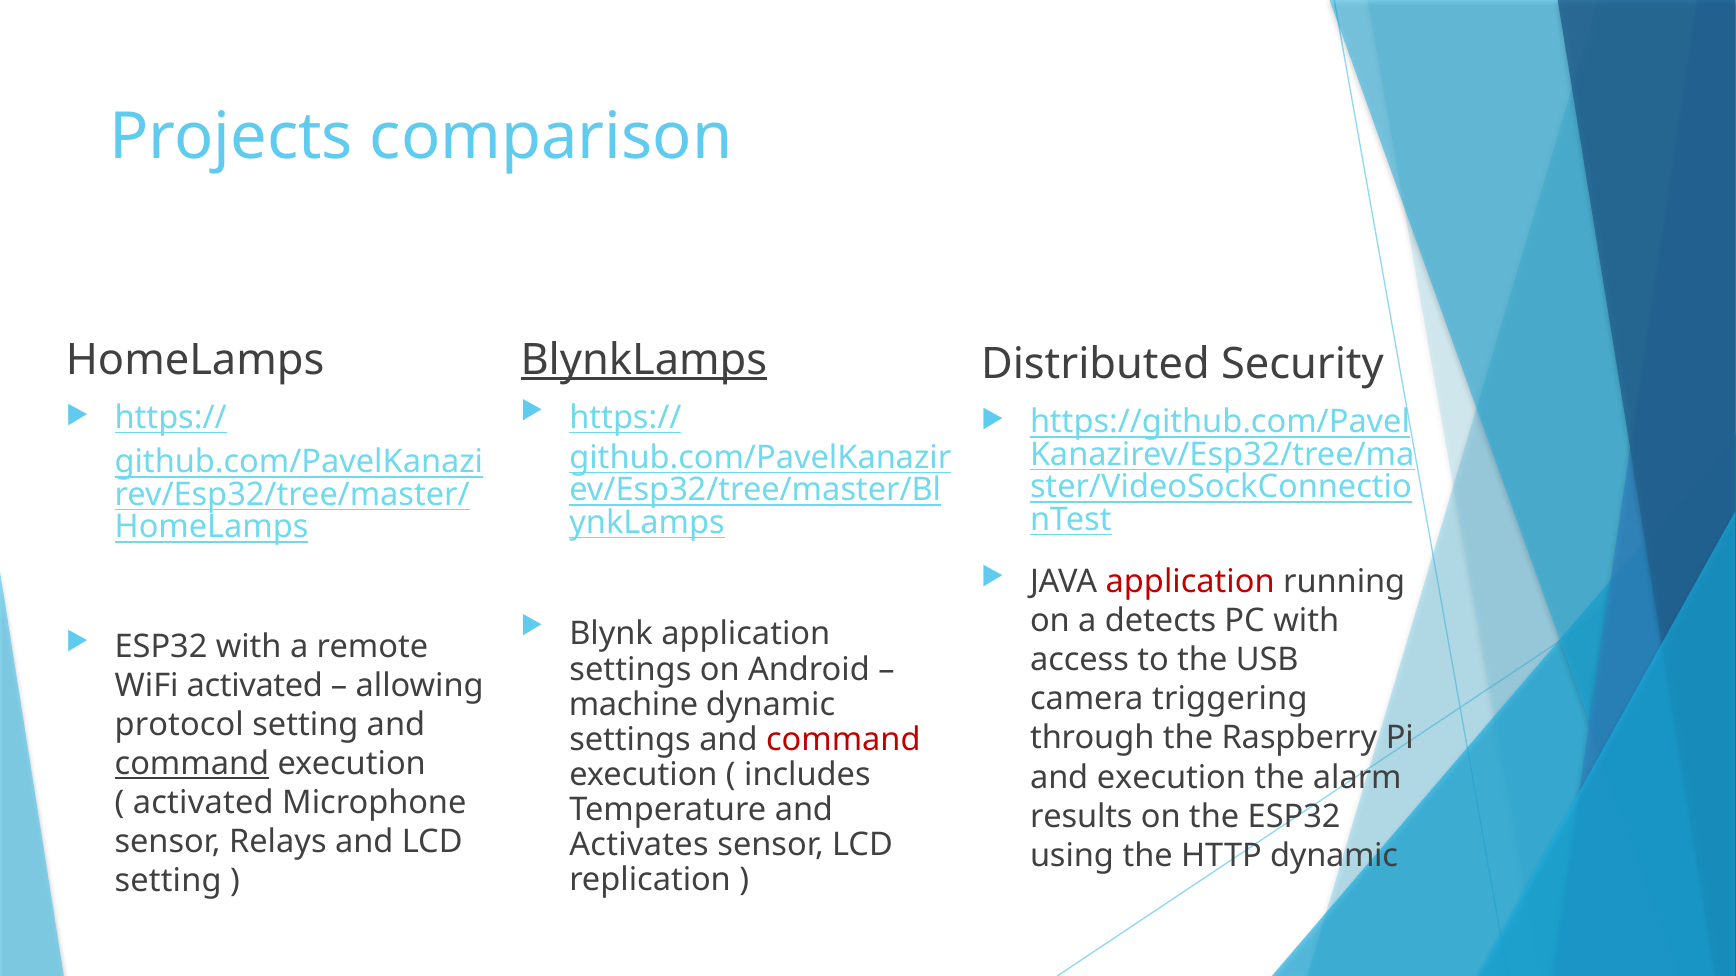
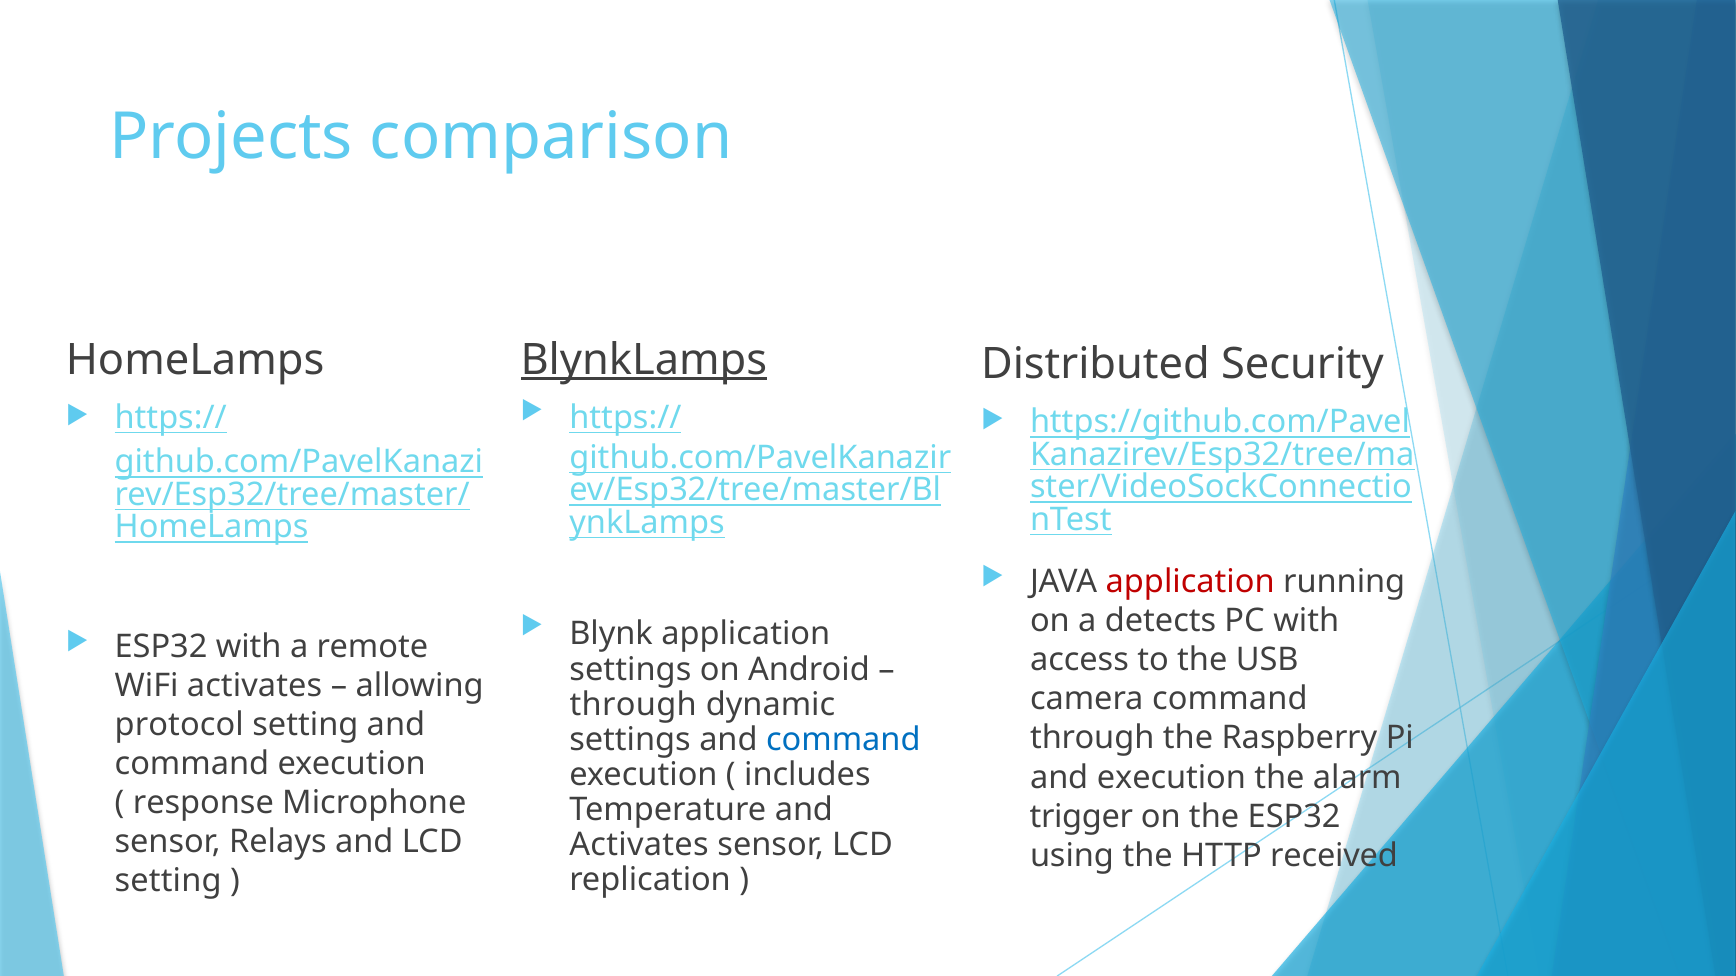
WiFi activated: activated -> activates (255, 686)
camera triggering: triggering -> command (1230, 700)
machine: machine -> through (633, 705)
command colour: red -> blue (843, 740)
command underline: present -> none (192, 764)
activated: activated -> response (203, 803)
results: results -> trigger (1081, 817)
HTTP dynamic: dynamic -> received (1334, 856)
